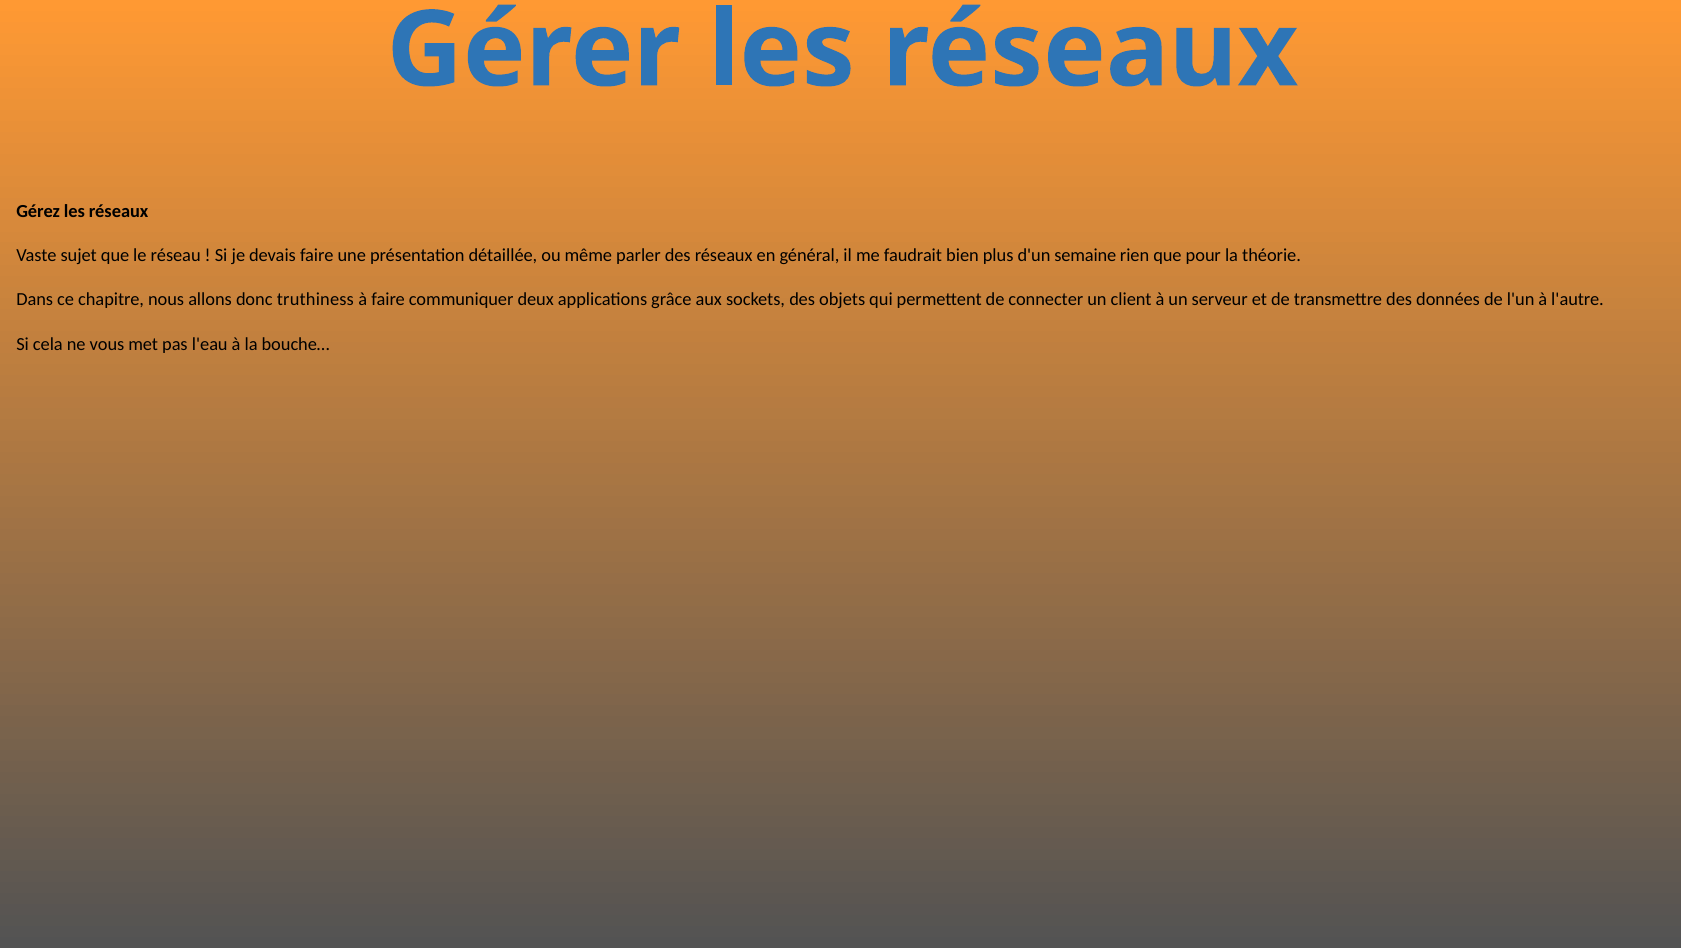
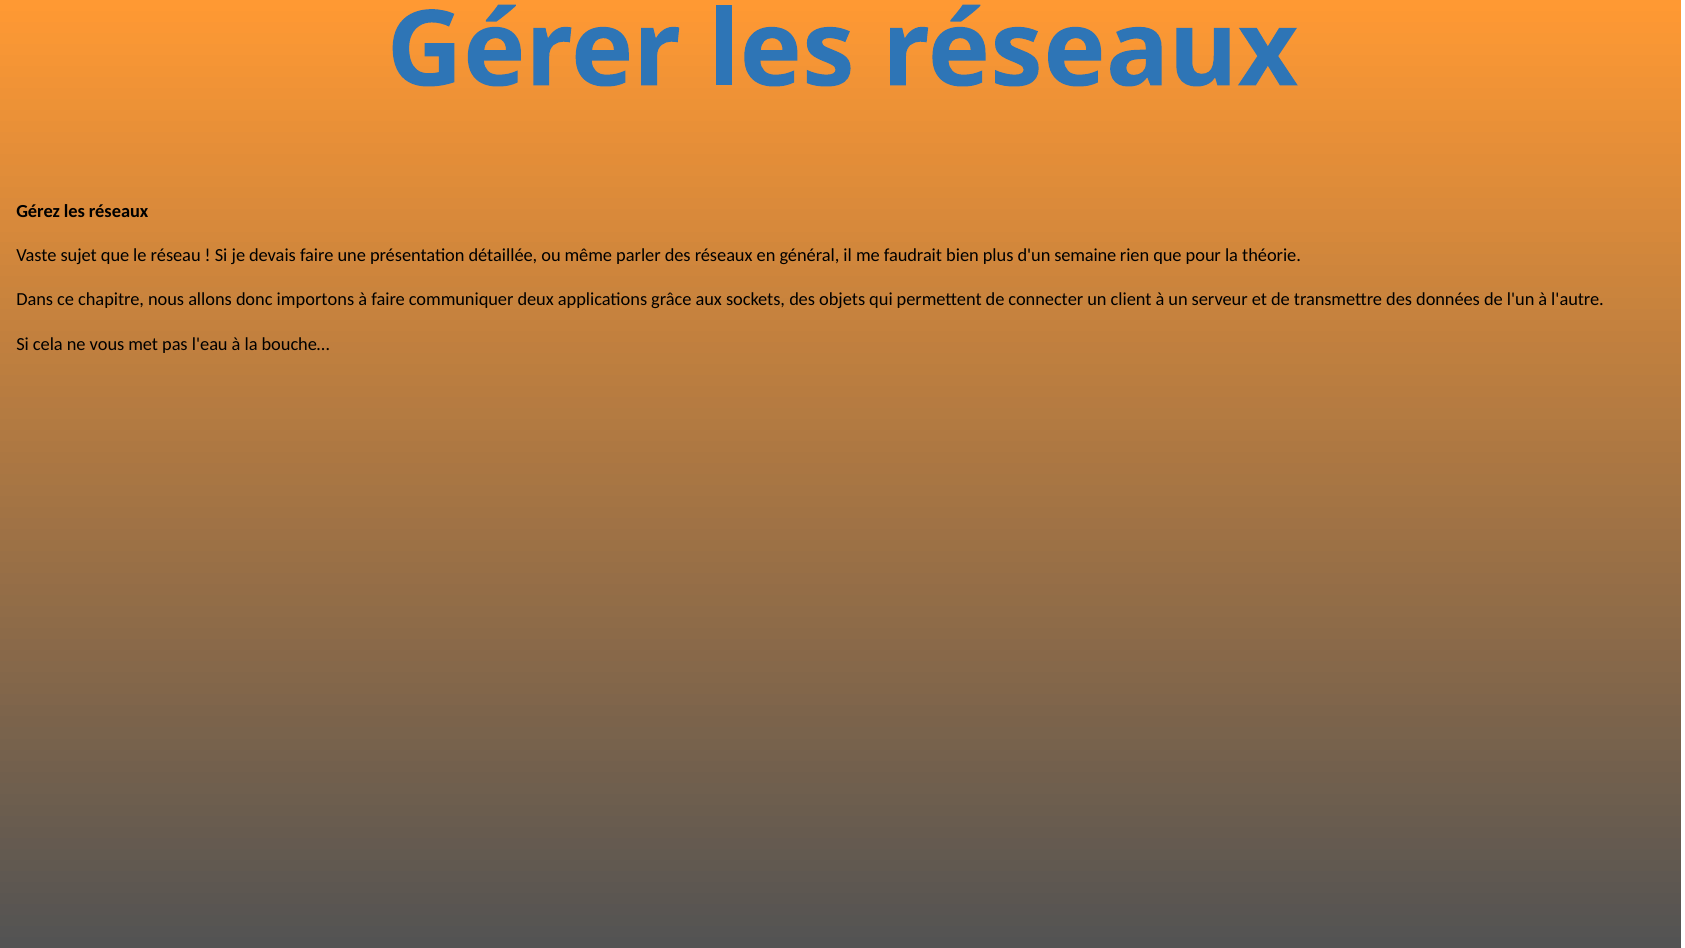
truthiness: truthiness -> importons (315, 300)
